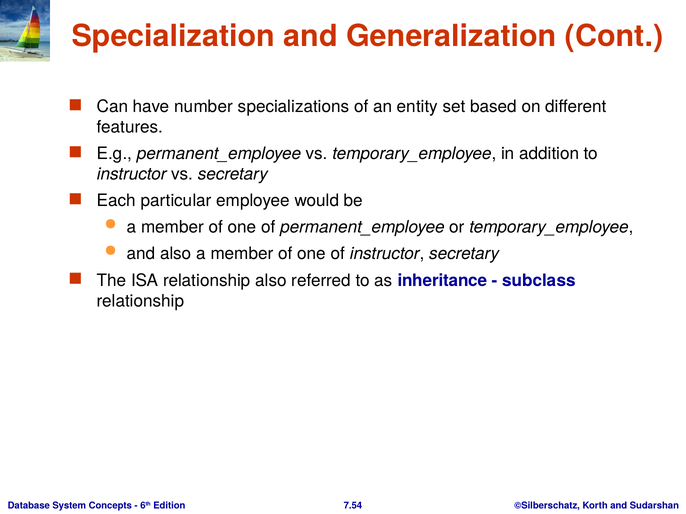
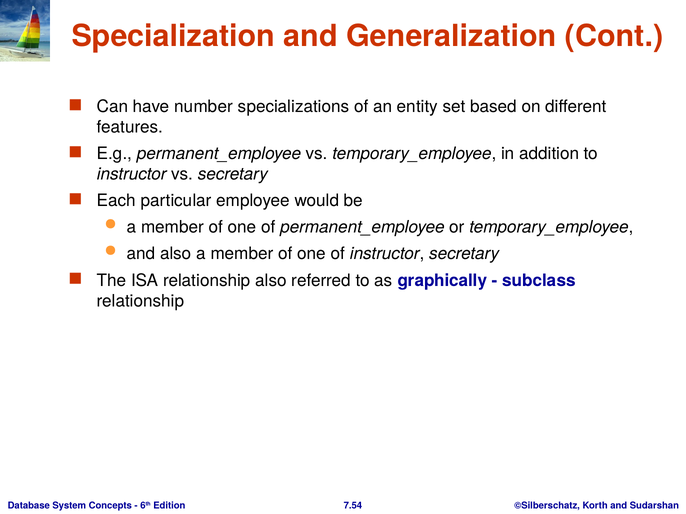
inheritance: inheritance -> graphically (442, 281)
